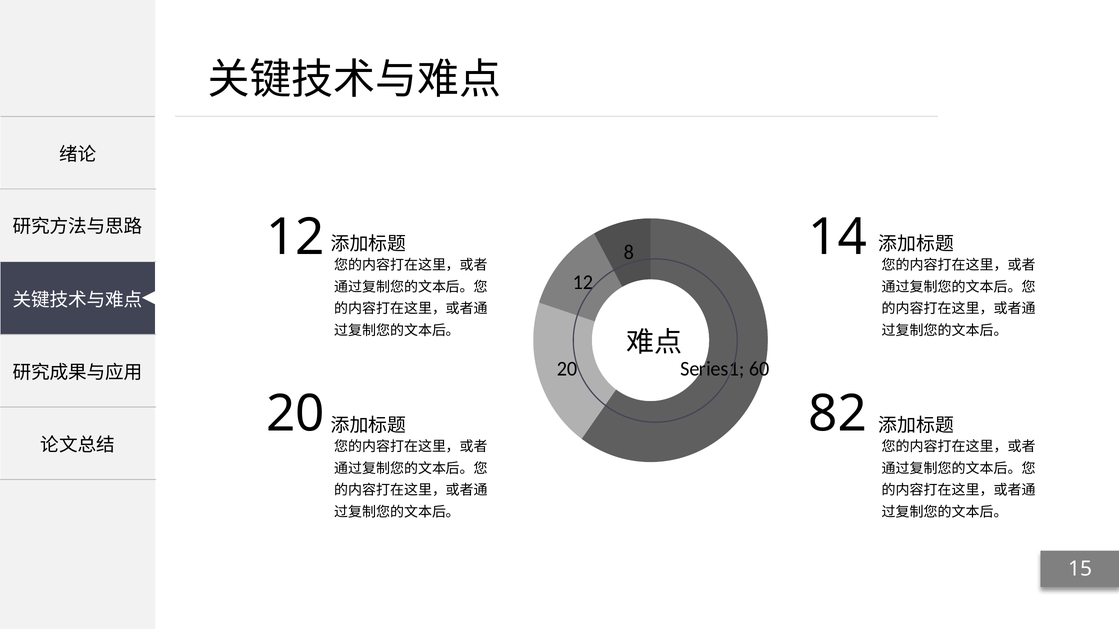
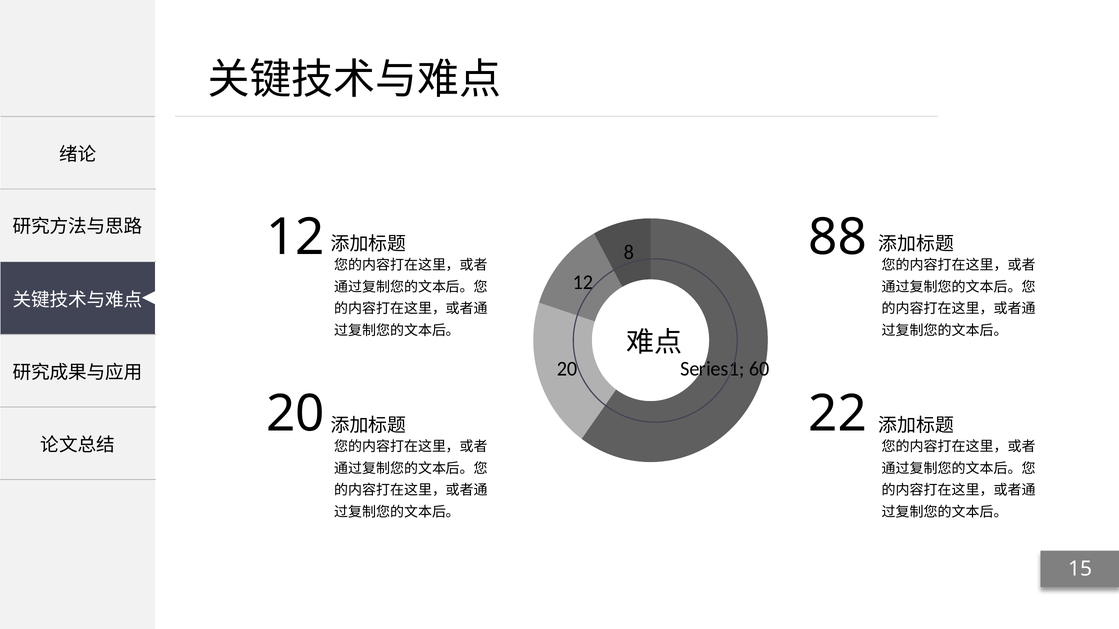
14: 14 -> 88 (838, 238)
82: 82 -> 22 (838, 414)
